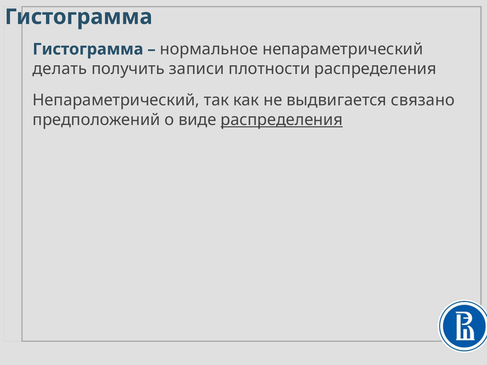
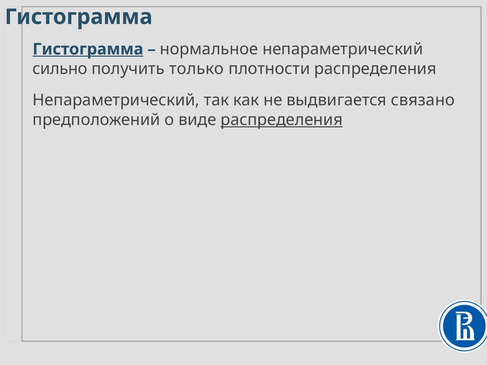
Гистограмма underline: none -> present (88, 49)
делать: делать -> сильно (60, 69)
записи: записи -> только (197, 69)
